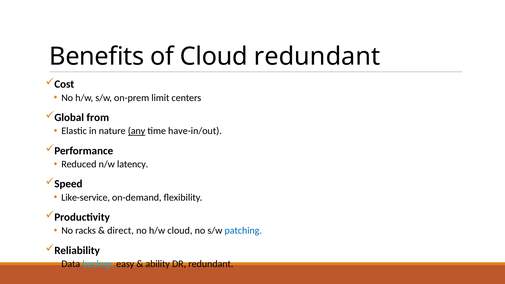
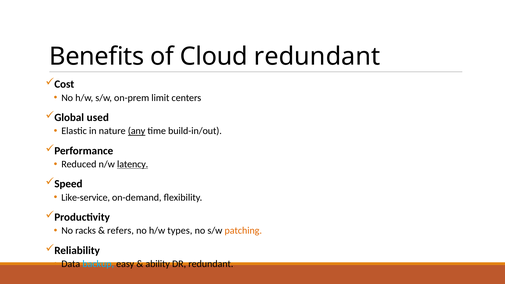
from: from -> used (98, 117)
have-in/out: have-in/out -> build-in/out (195, 131)
latency underline: none -> present (133, 164)
direct: direct -> refers (120, 231)
h/w cloud: cloud -> types (180, 231)
patching colour: blue -> orange (243, 231)
